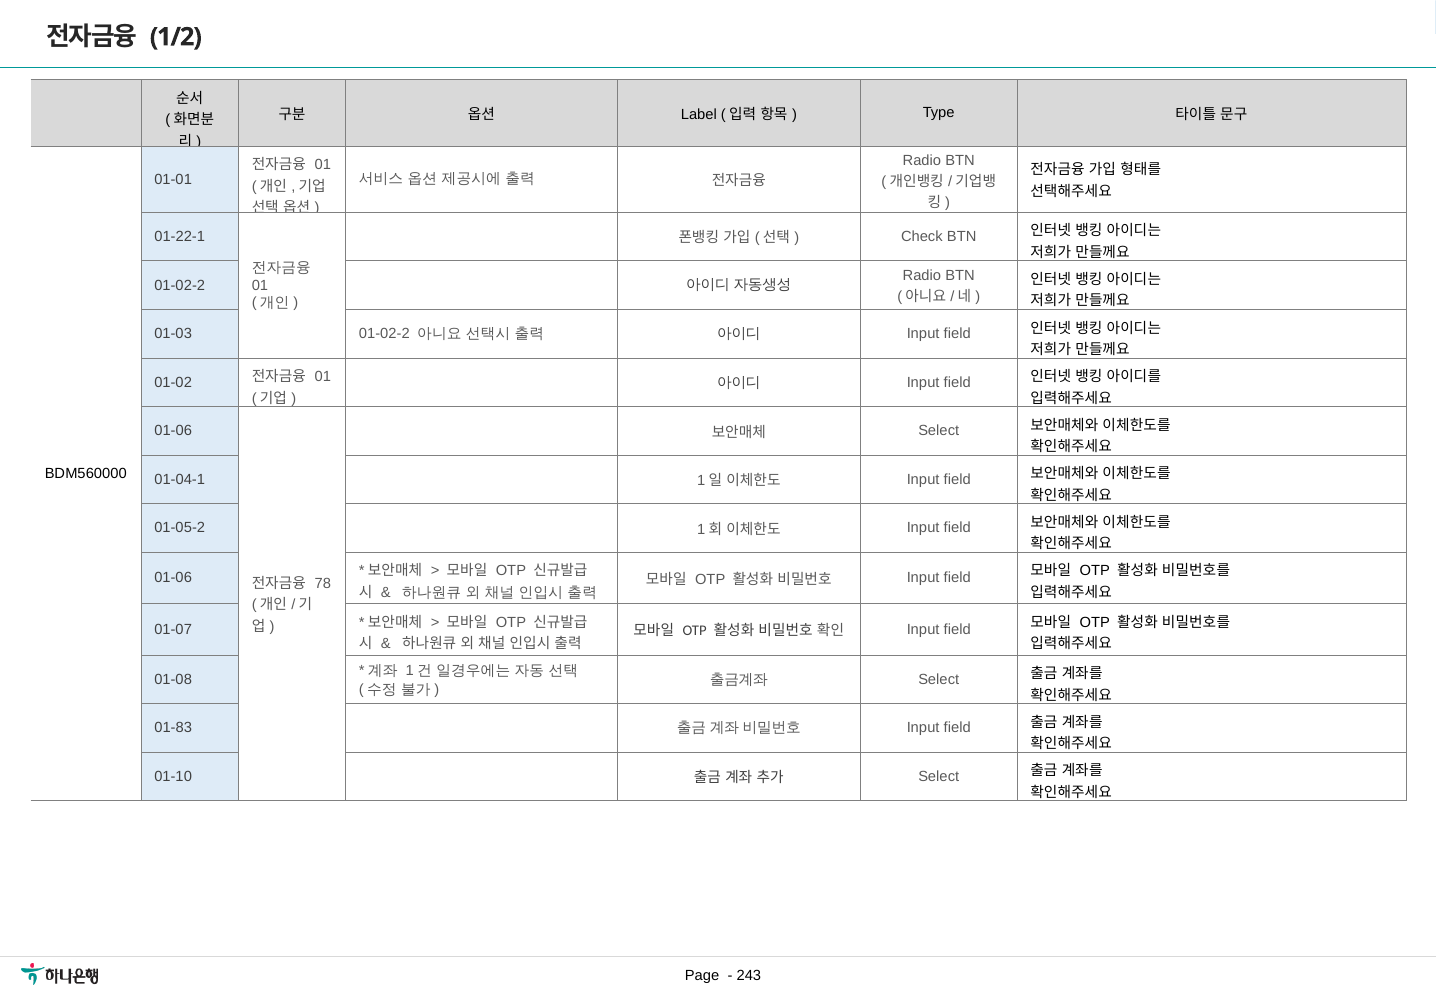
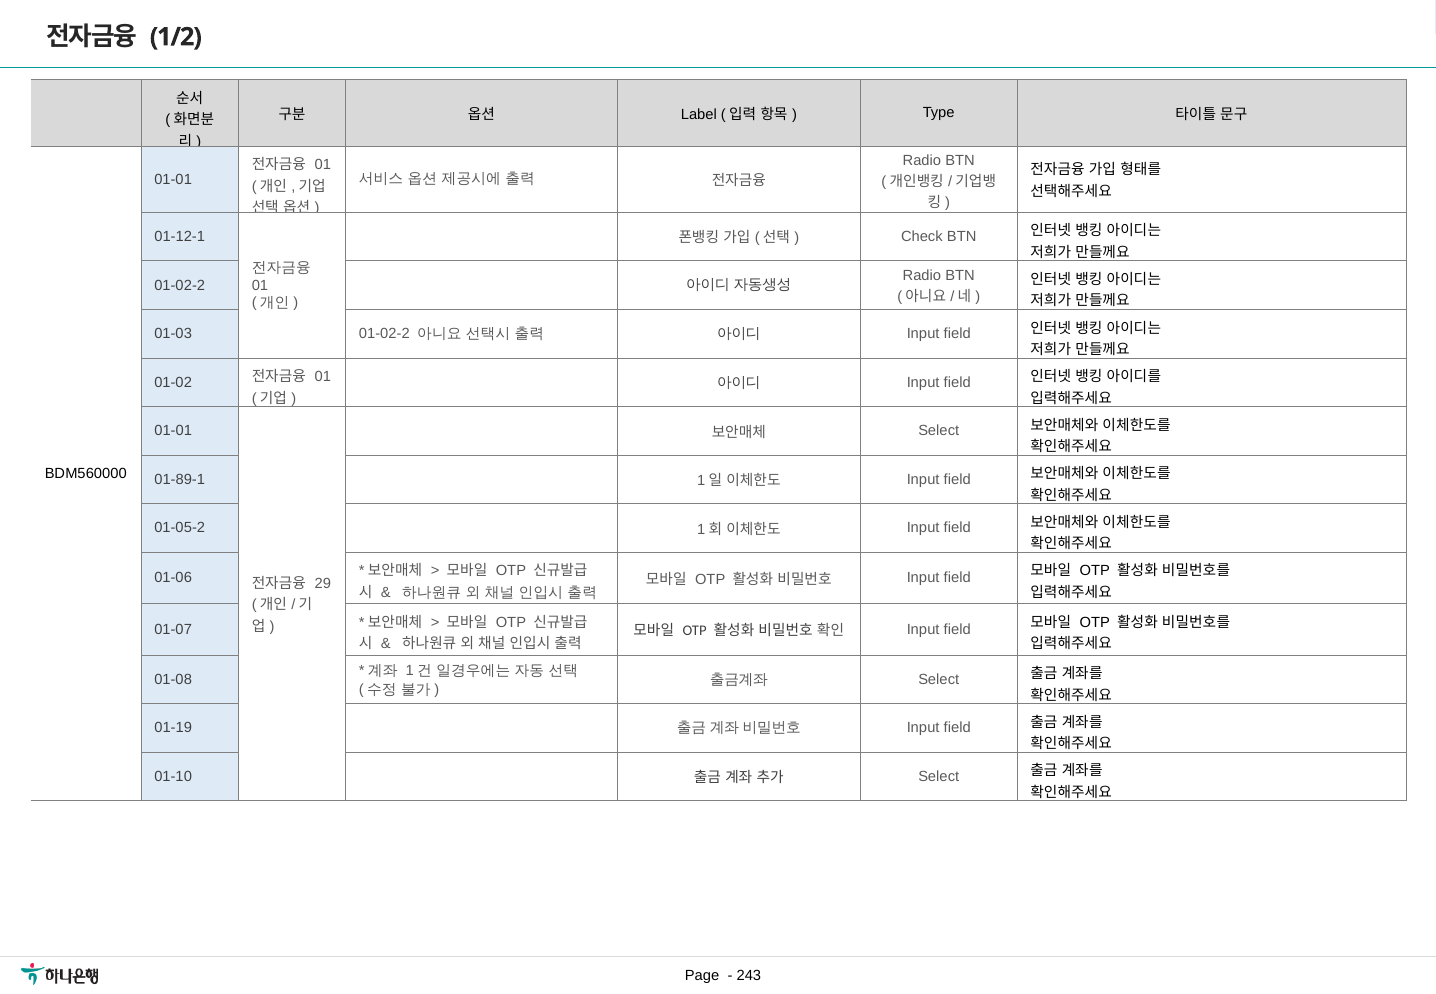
01-22-1: 01-22-1 -> 01-12-1 (180, 237)
01-06: 01-06 -> 01-01 (173, 431)
01-04-1: 01-04-1 -> 01-89-1 (180, 480)
78: 78 -> 29 (323, 584)
01-83: 01-83 -> 01-19 (173, 728)
